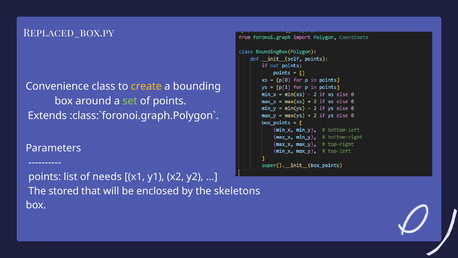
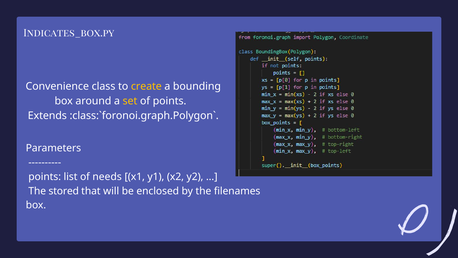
Replaced_box.py: Replaced_box.py -> Indicates_box.py (69, 33)
set colour: light green -> yellow (130, 101)
skeletons: skeletons -> filenames (237, 191)
